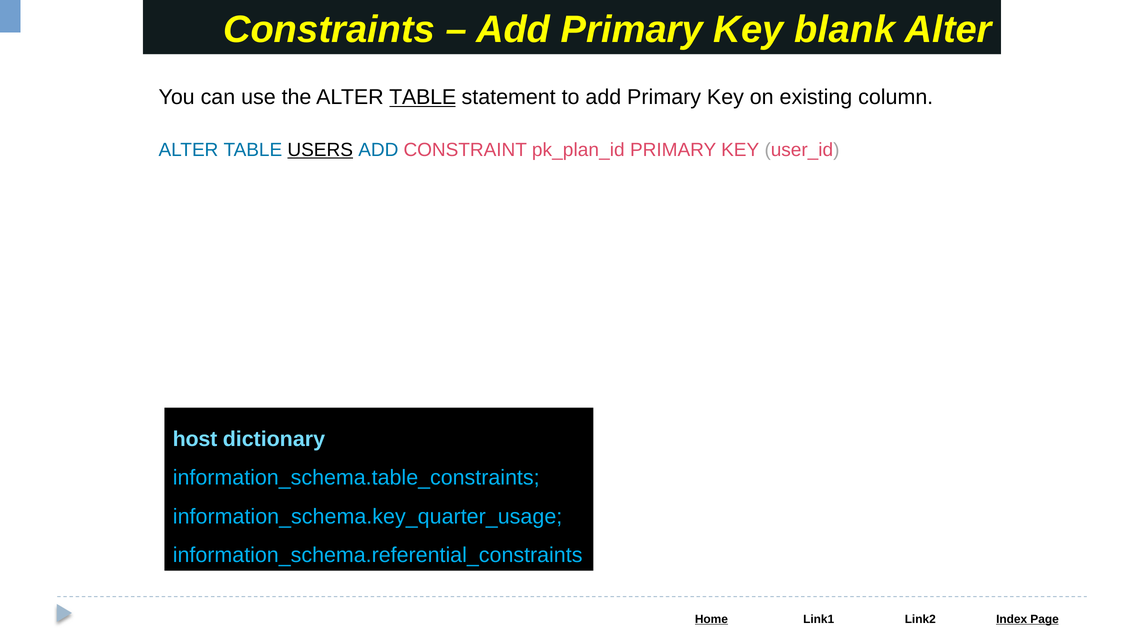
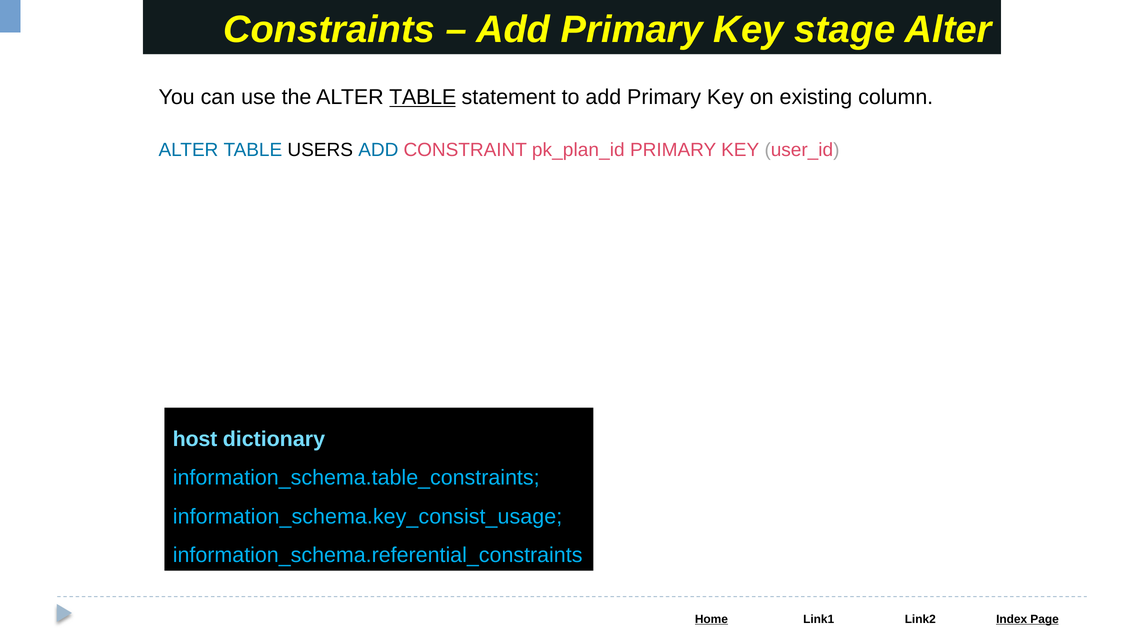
blank: blank -> stage (845, 30)
USERS underline: present -> none (320, 150)
information_schema.key_quarter_usage: information_schema.key_quarter_usage -> information_schema.key_consist_usage (368, 516)
